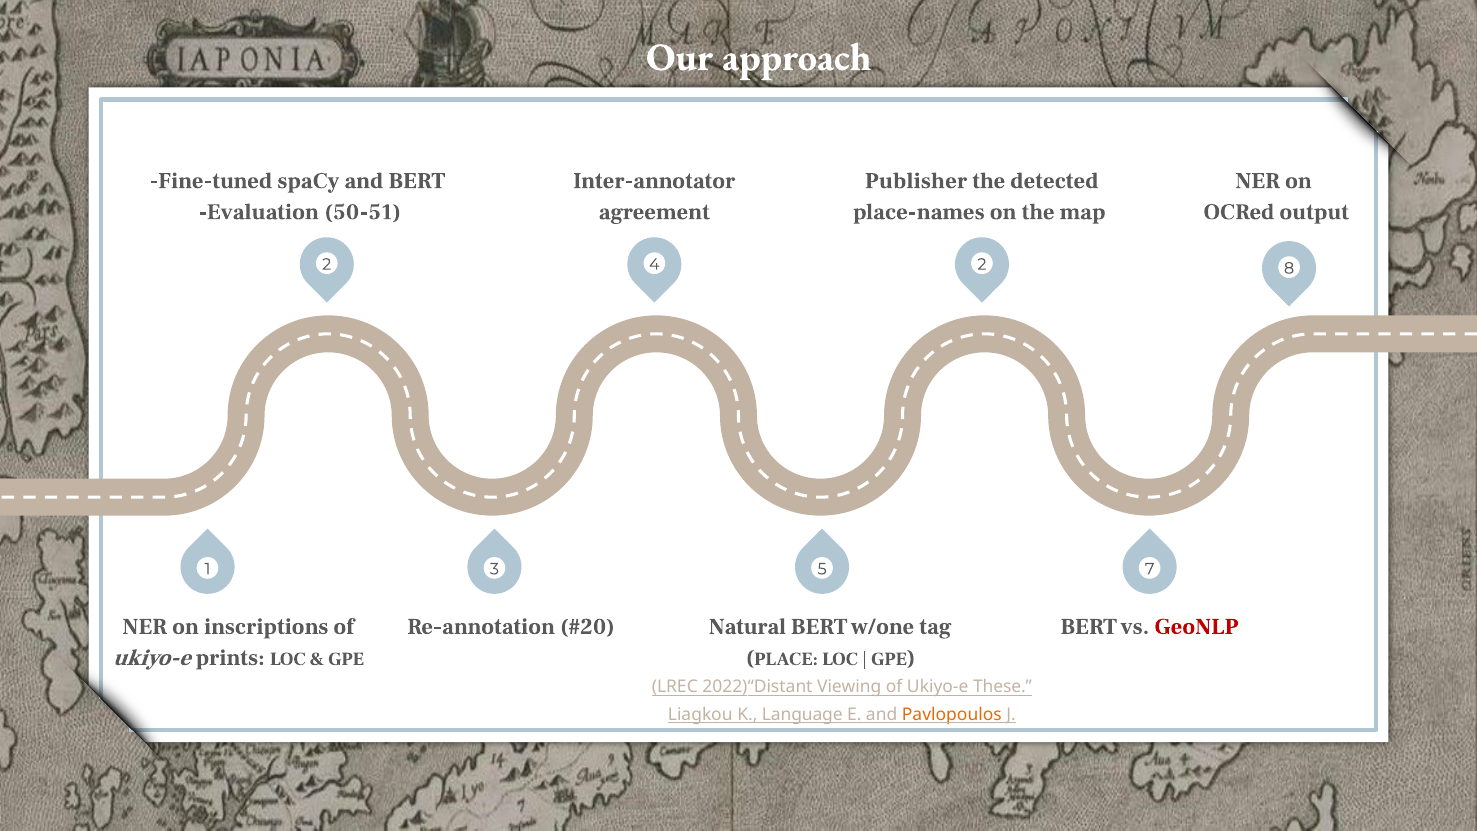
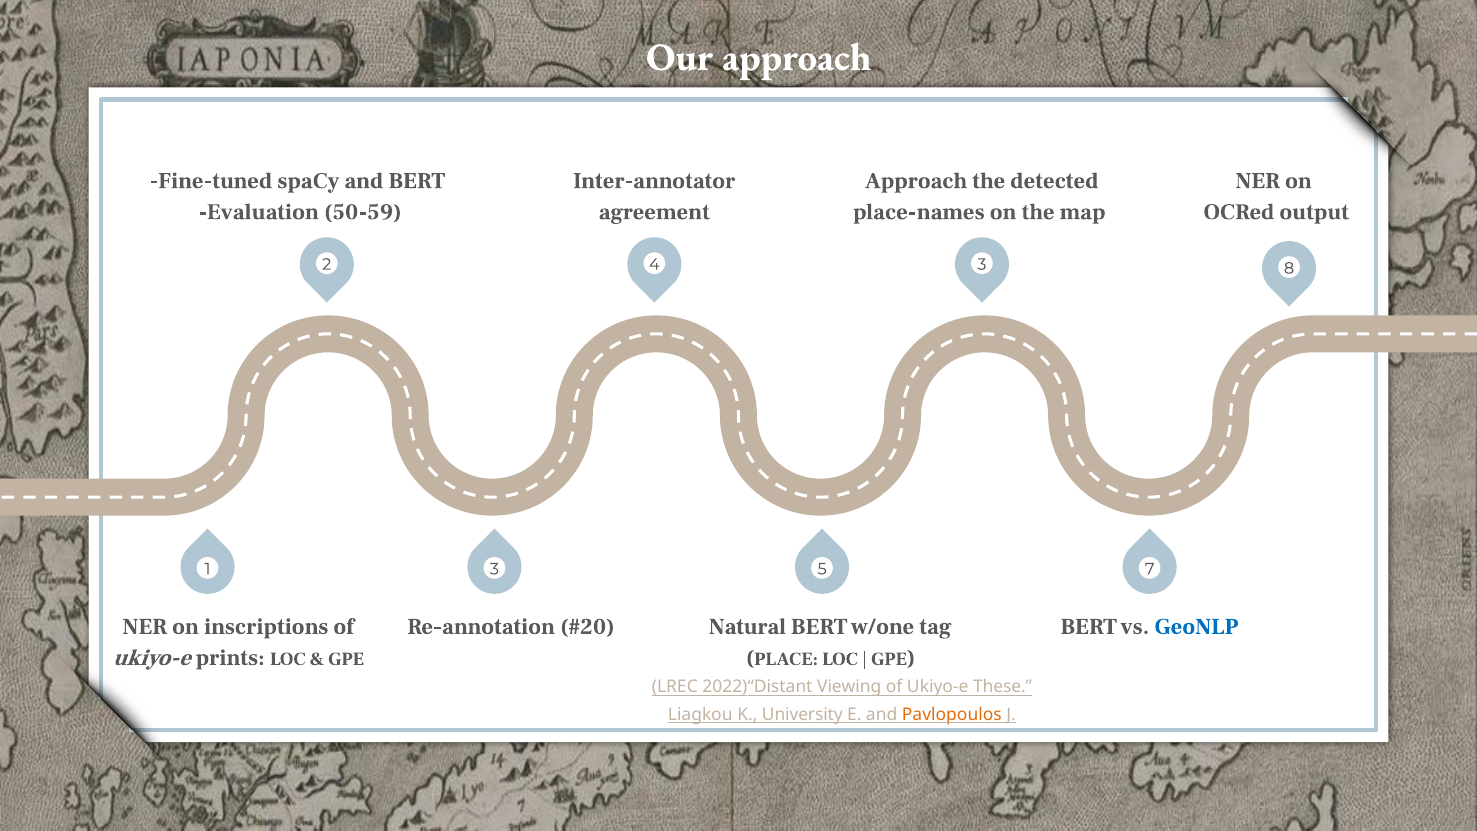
Publisher: Publisher -> Approach (916, 181)
50-51: 50-51 -> 50-59 (363, 212)
4 2: 2 -> 3 (982, 264)
GeoNLP colour: red -> blue (1196, 626)
Language: Language -> University (802, 715)
